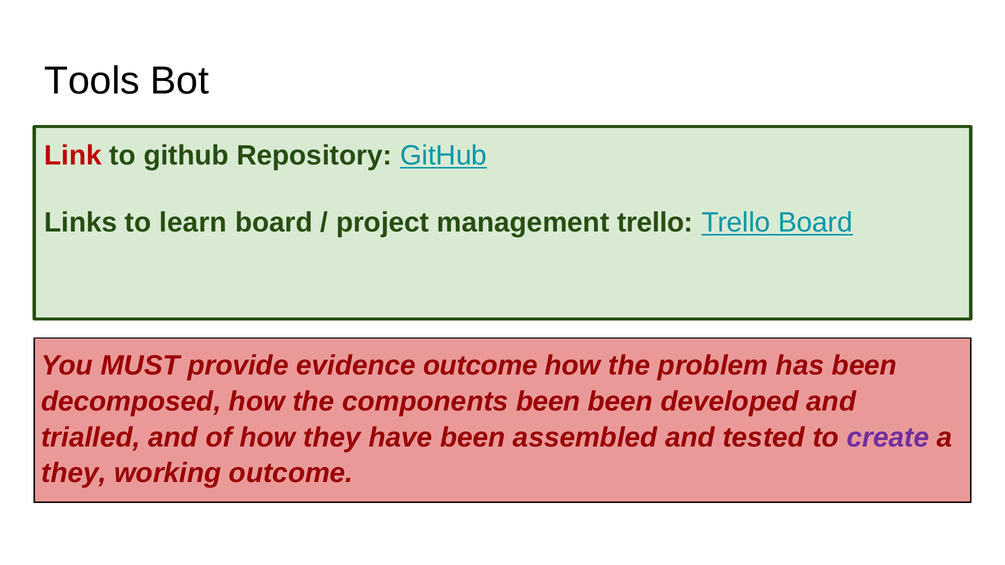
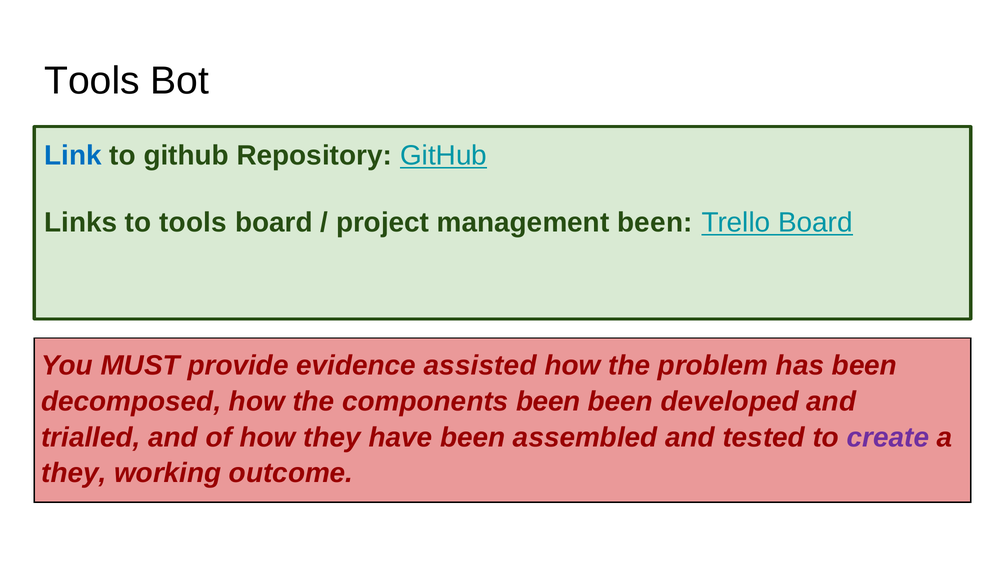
Link colour: red -> blue (73, 155)
to learn: learn -> tools (193, 222)
management trello: trello -> been (655, 222)
evidence outcome: outcome -> assisted (480, 366)
